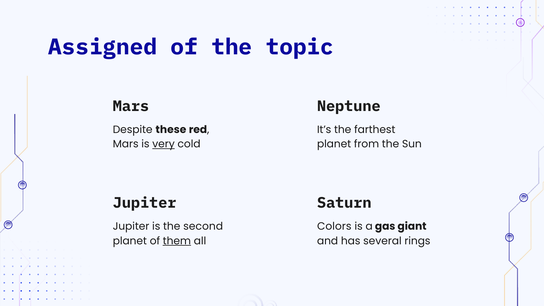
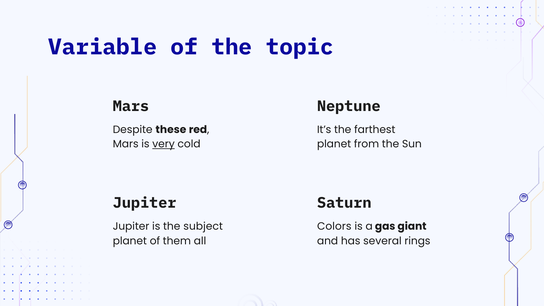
Assigned: Assigned -> Variable (103, 47)
second: second -> subject (203, 226)
them underline: present -> none (177, 241)
